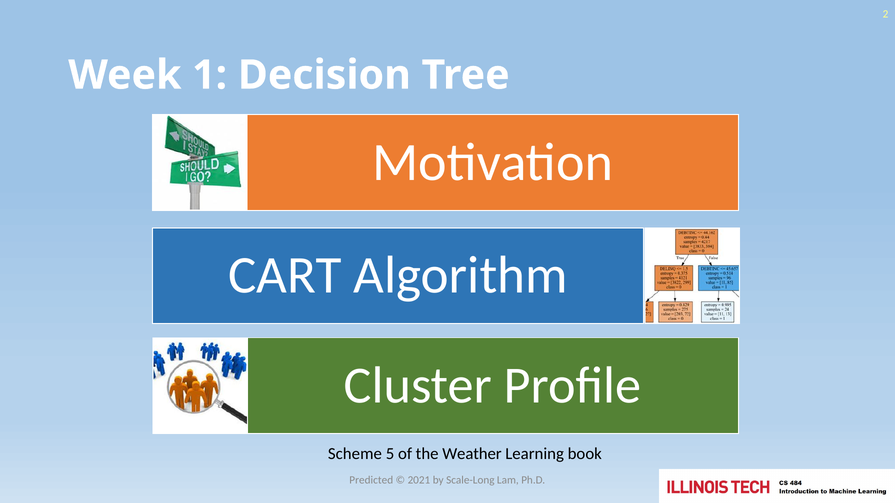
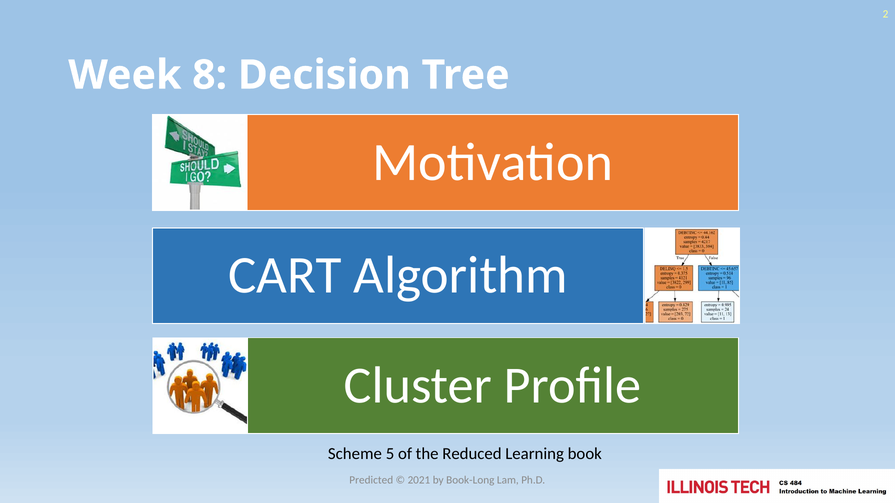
1: 1 -> 8 (210, 75)
Weather: Weather -> Reduced (472, 454)
Scale-Long: Scale-Long -> Book-Long (470, 481)
